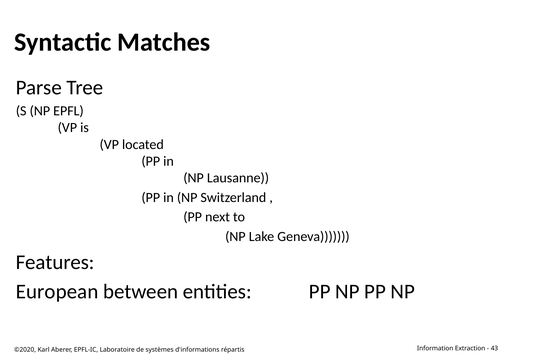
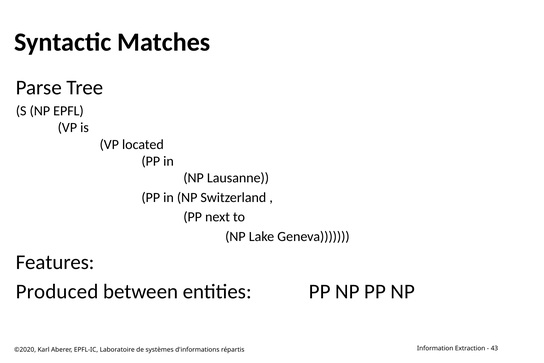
European: European -> Produced (57, 291)
